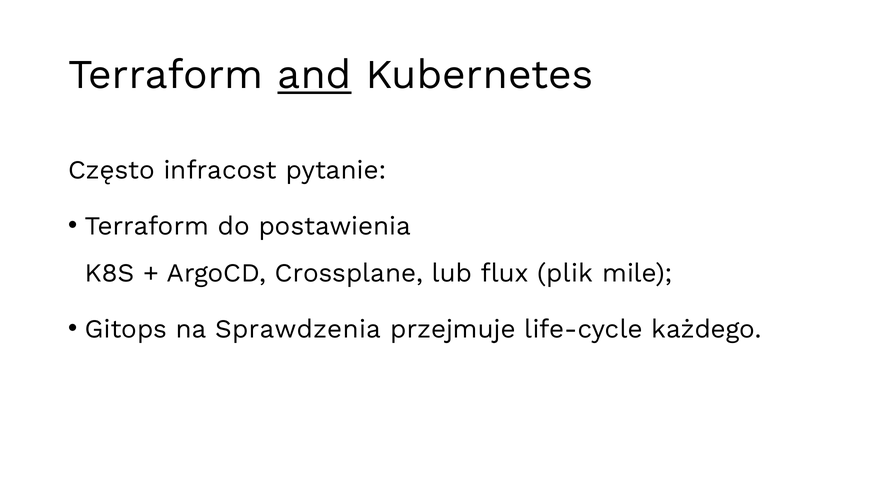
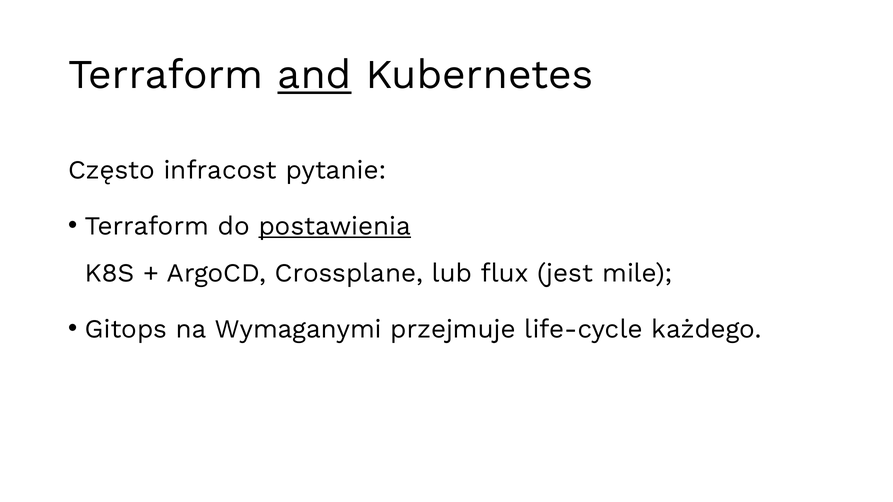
postawienia underline: none -> present (335, 226)
plik: plik -> jest (565, 273)
Sprawdzenia: Sprawdzenia -> Wymaganymi (298, 329)
